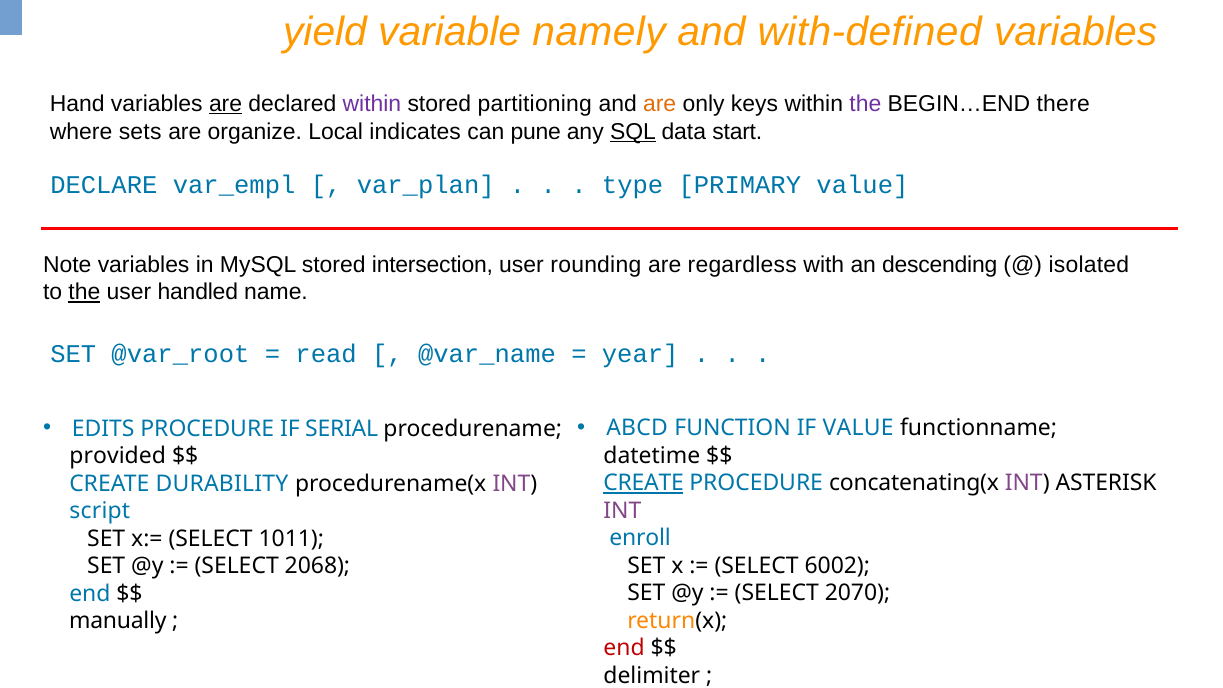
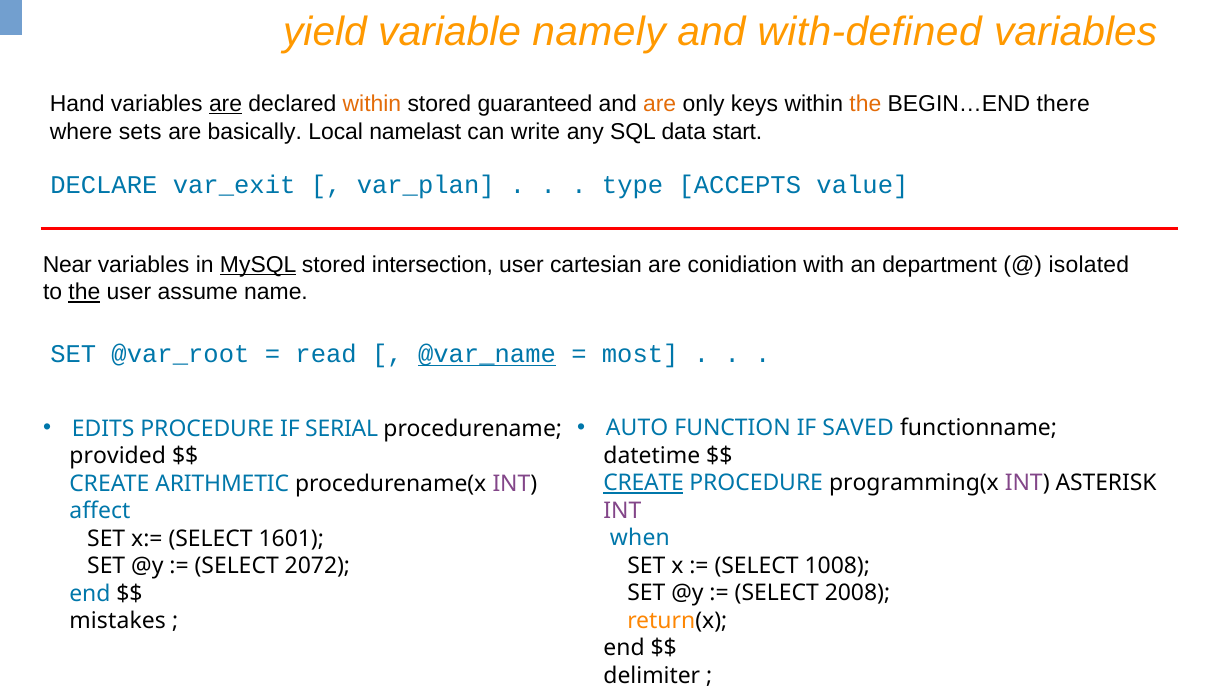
within colour: purple -> orange (372, 104)
partitioning: partitioning -> guaranteed (535, 104)
the colour: purple -> orange (865, 104)
organize: organize -> basically (255, 131)
indicates: indicates -> namelast (415, 131)
pune: pune -> write (535, 131)
SQL underline: present -> none (633, 131)
var_empl: var_empl -> var_exit (234, 185)
PRIMARY: PRIMARY -> ACCEPTS (740, 185)
Note: Note -> Near (67, 264)
MySQL underline: none -> present (258, 264)
rounding: rounding -> cartesian (596, 264)
regardless: regardless -> conidiation (742, 264)
descending: descending -> department (940, 264)
handled: handled -> assume (198, 292)
@var_name underline: none -> present (487, 354)
year: year -> most (640, 354)
ABCD: ABCD -> AUTO (637, 428)
IF VALUE: VALUE -> SAVED (858, 428)
concatenating(x: concatenating(x -> programming(x (914, 483)
DURABILITY: DURABILITY -> ARITHMETIC (222, 483)
script: script -> affect (100, 511)
enroll: enroll -> when (640, 538)
1011: 1011 -> 1601 (291, 538)
6002: 6002 -> 1008 (837, 566)
2068: 2068 -> 2072 (317, 566)
2070: 2070 -> 2008 (857, 593)
manually: manually -> mistakes (118, 621)
end colour: red -> black (624, 648)
